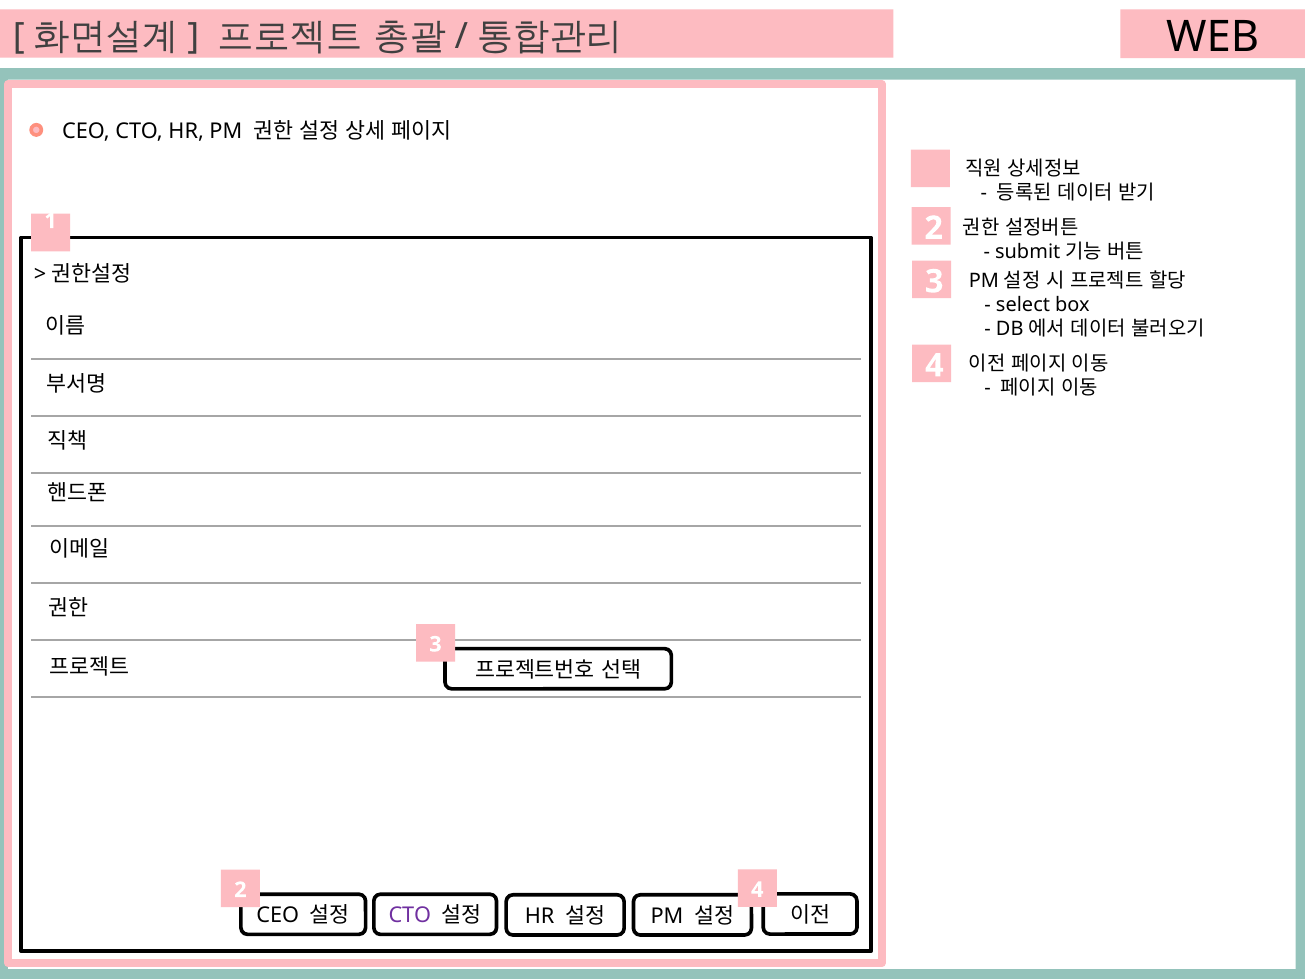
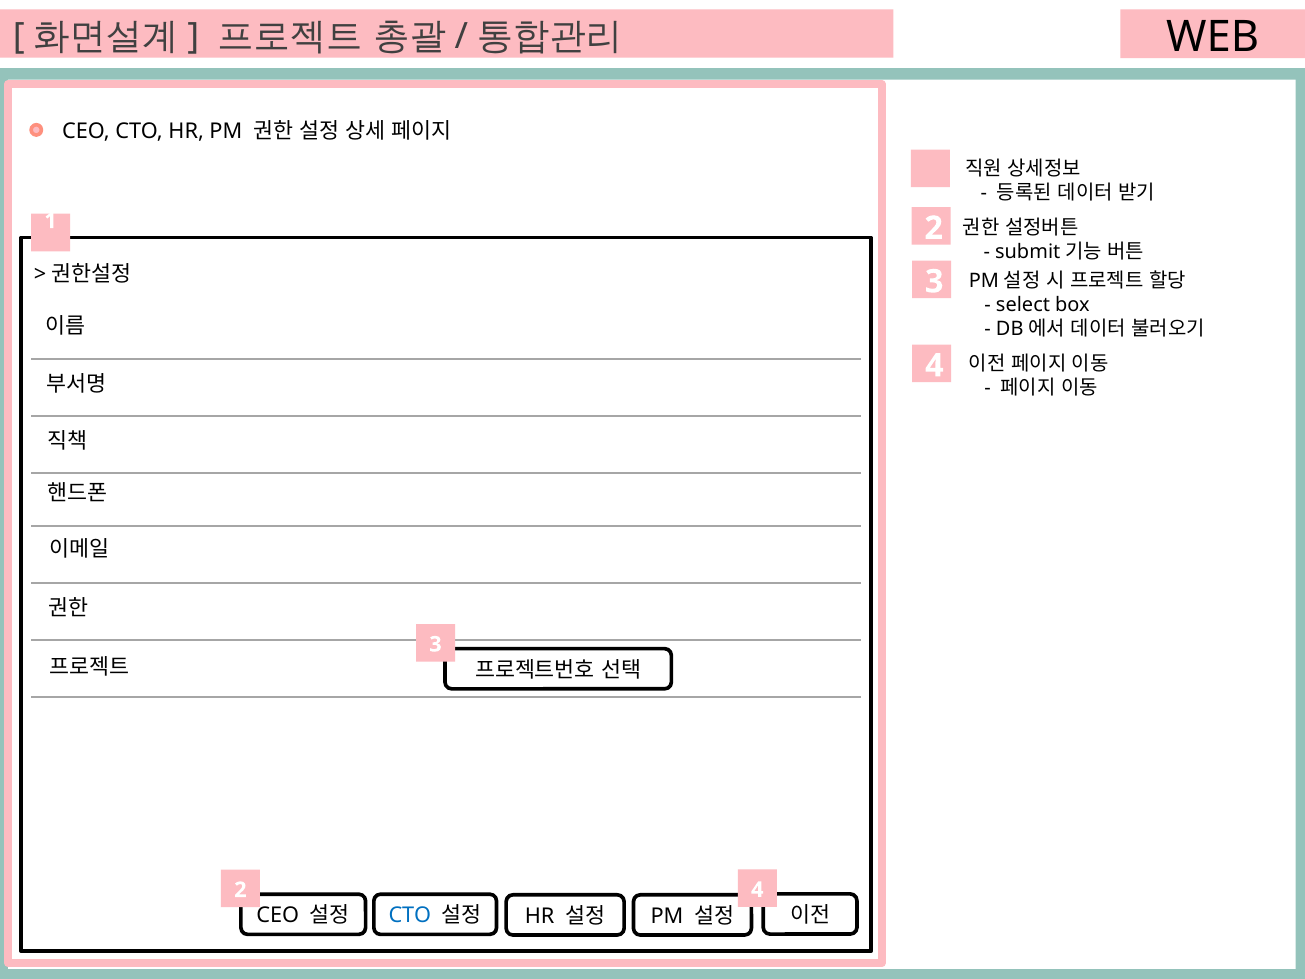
CTO colour: purple -> blue (410, 916)
